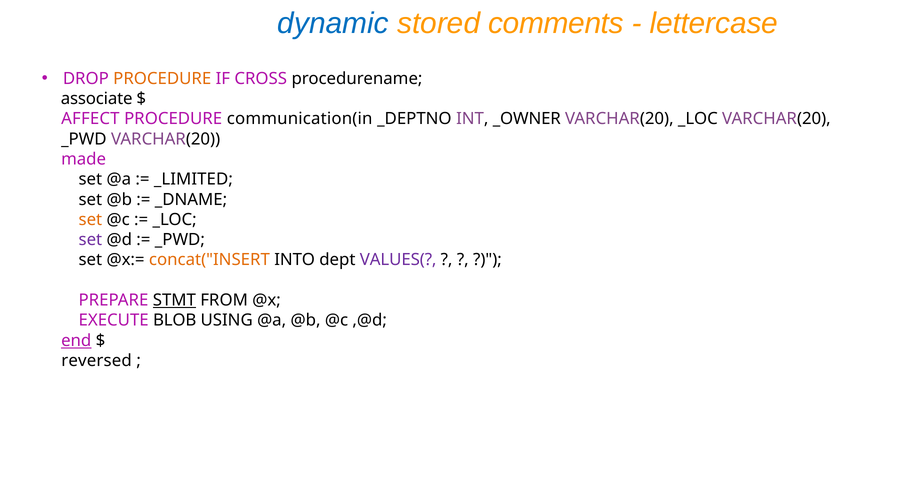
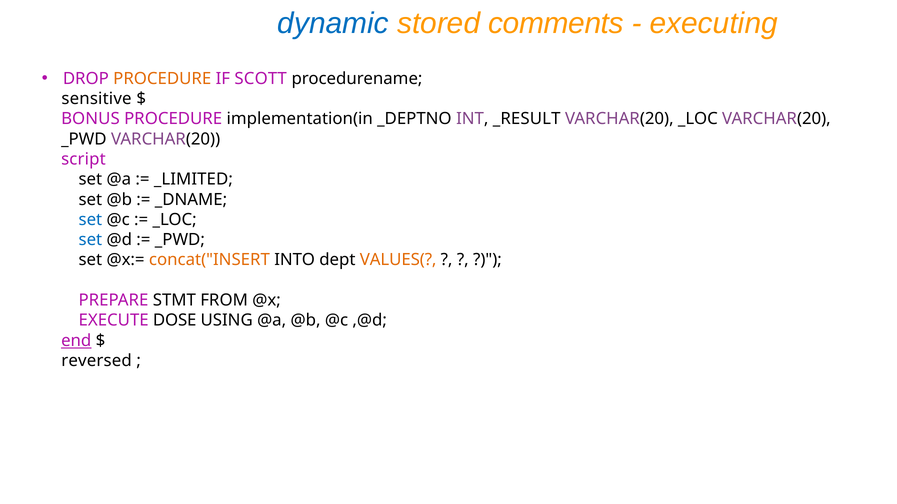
lettercase: lettercase -> executing (714, 23)
CROSS: CROSS -> SCOTT (261, 79)
associate: associate -> sensitive (97, 99)
AFFECT: AFFECT -> BONUS (90, 119)
communication(in: communication(in -> implementation(in (300, 119)
_OWNER: _OWNER -> _RESULT (527, 119)
made: made -> script (83, 159)
set colour: orange -> blue (90, 220)
set colour: purple -> blue (90, 240)
VALUES( colour: purple -> orange (398, 260)
STMT underline: present -> none (174, 301)
BLOB: BLOB -> DOSE (175, 321)
